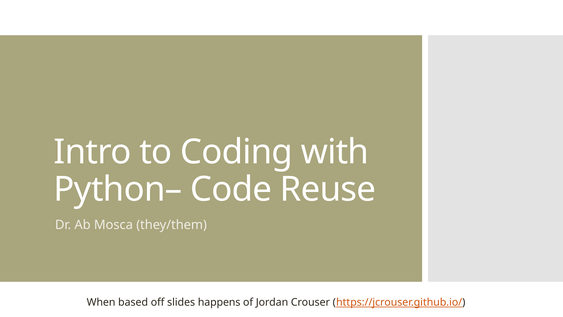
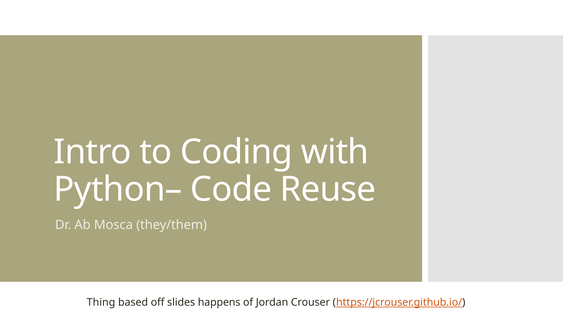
When: When -> Thing (101, 302)
